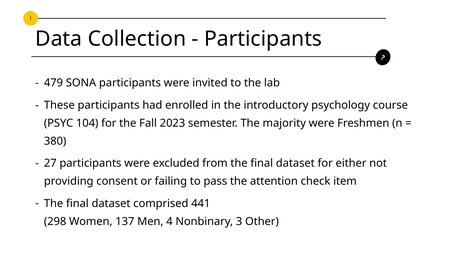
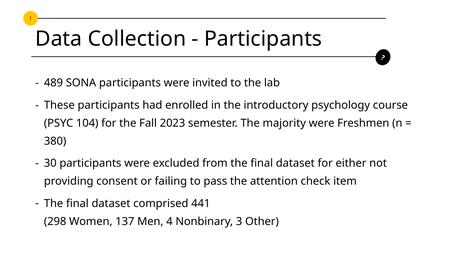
479: 479 -> 489 (53, 83)
27: 27 -> 30 (50, 164)
